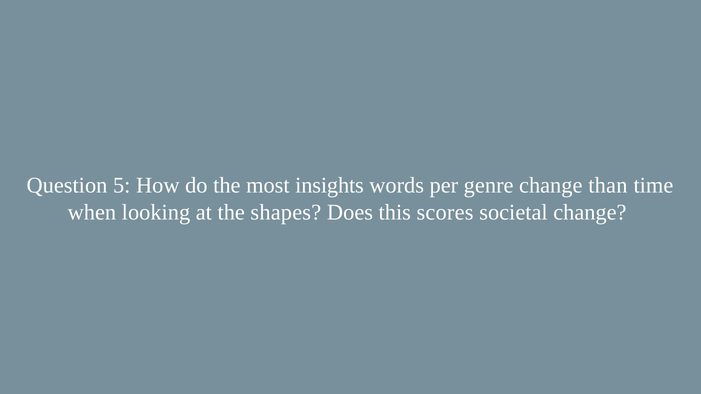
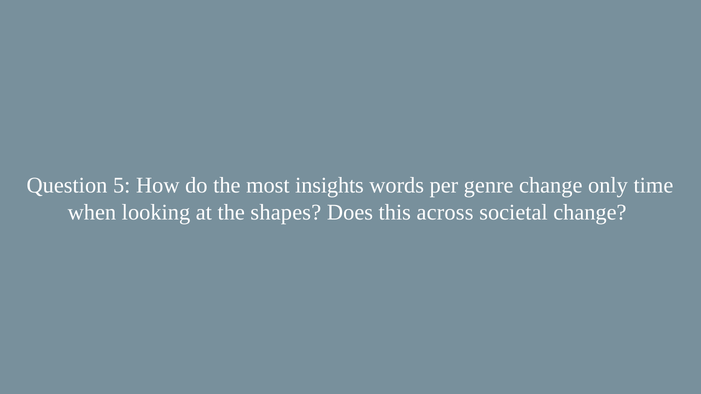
than: than -> only (608, 186)
scores: scores -> across (445, 213)
